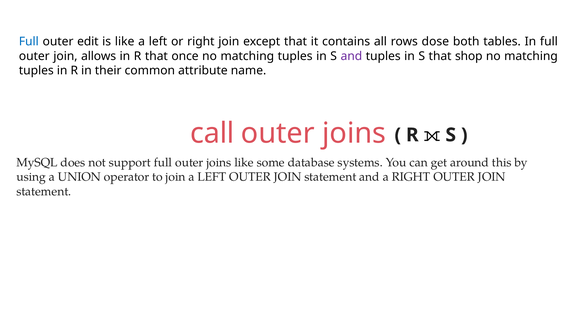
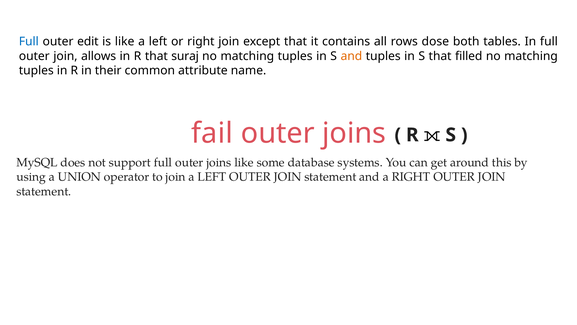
once: once -> suraj (185, 56)
and colour: purple -> orange (351, 56)
shop: shop -> filled (469, 56)
call: call -> fail (212, 133)
